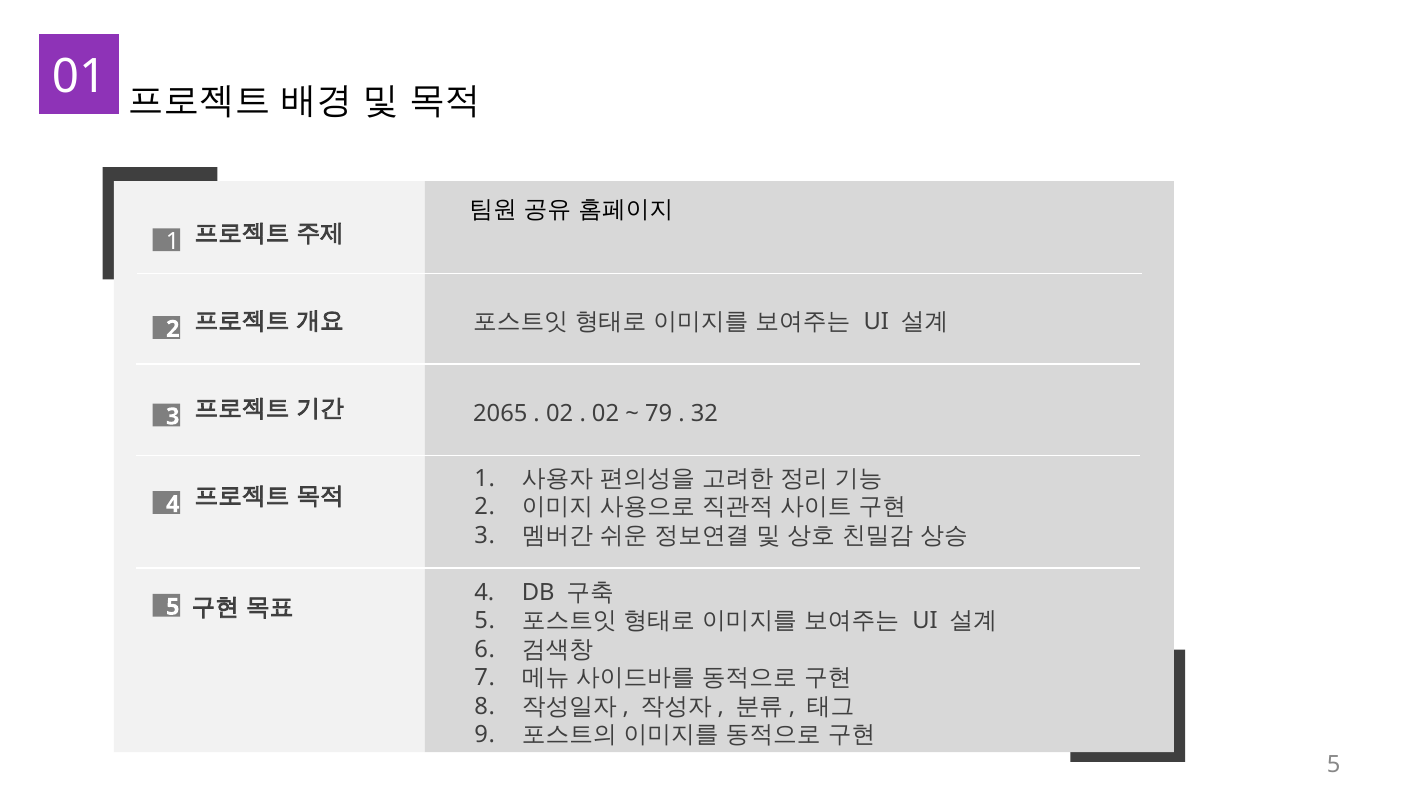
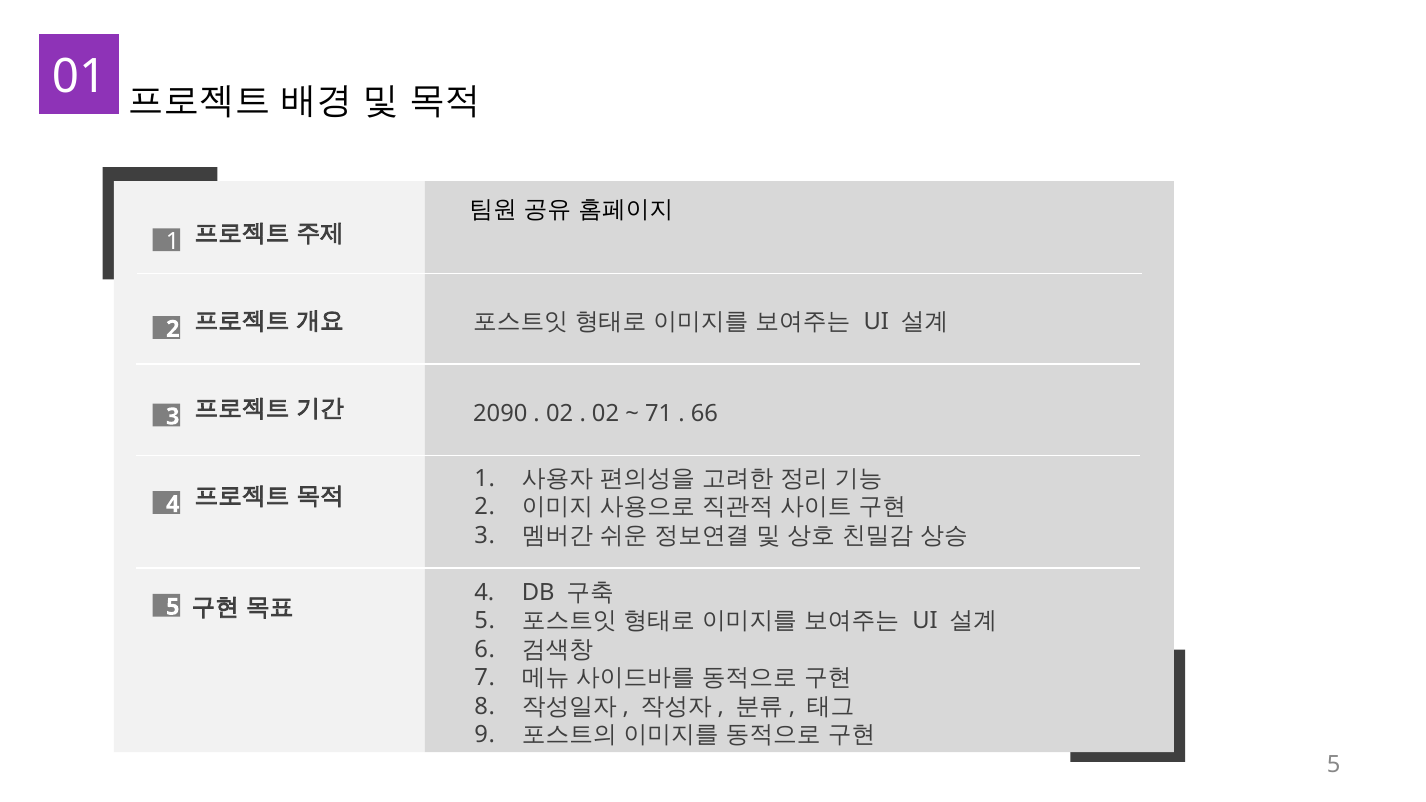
2065: 2065 -> 2090 (500, 413)
79: 79 -> 71 (659, 413)
32: 32 -> 66 (704, 413)
